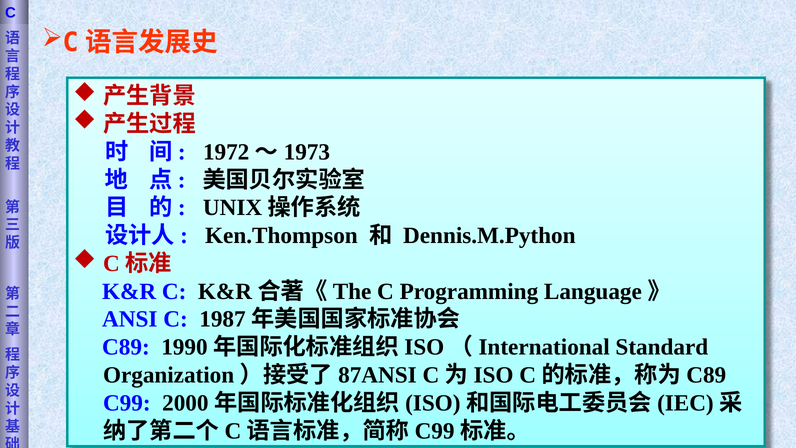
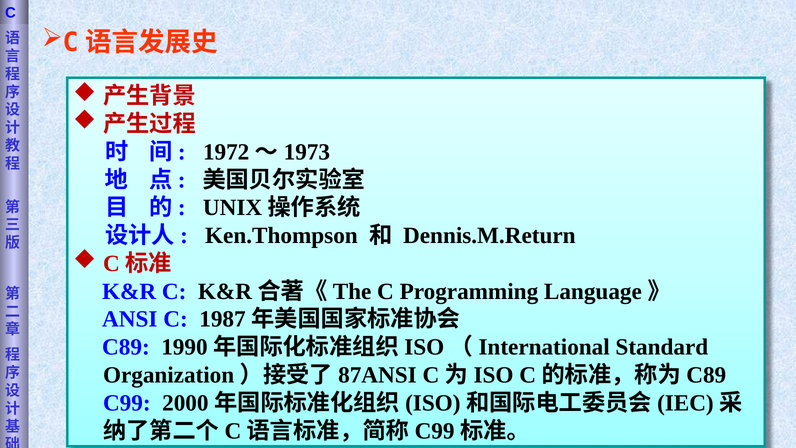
Dennis.M.Python: Dennis.M.Python -> Dennis.M.Return (489, 235)
